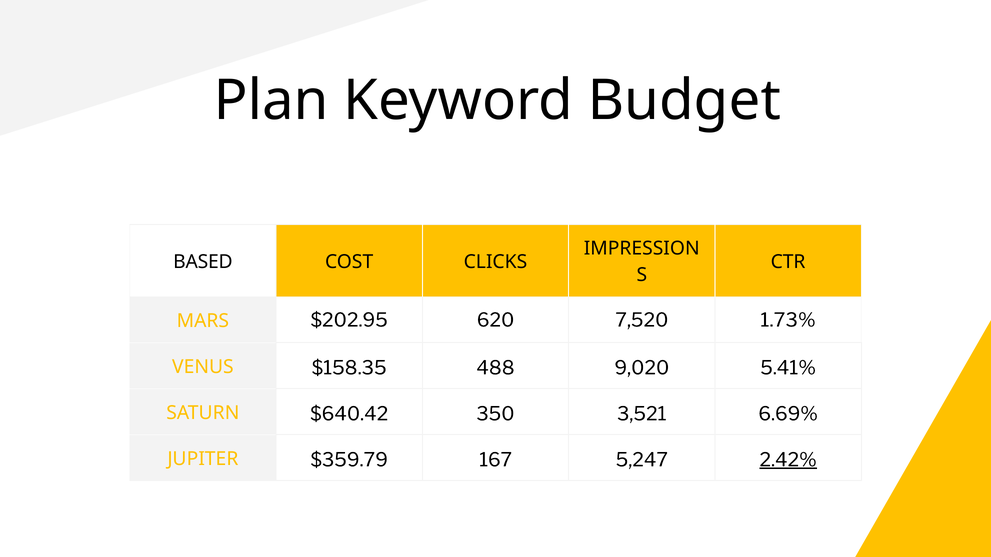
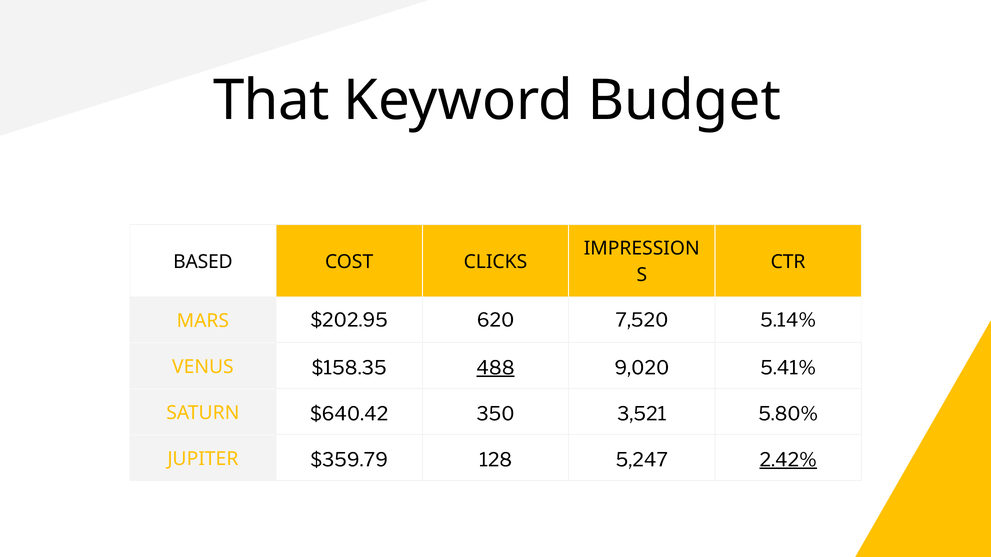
Plan: Plan -> That (271, 101)
1.73%: 1.73% -> 5.14% (788, 321)
488 underline: none -> present (495, 368)
6.69%: 6.69% -> 5.80% (788, 414)
167: 167 -> 128 (496, 460)
